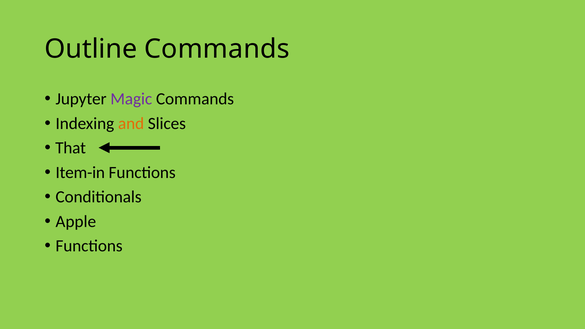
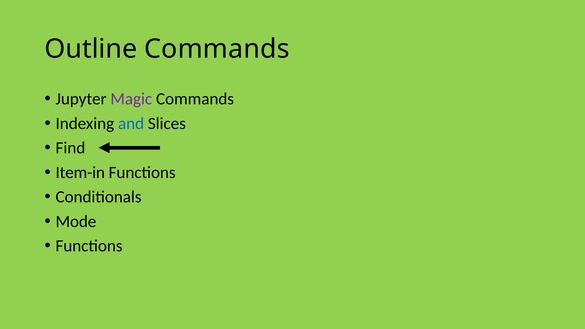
and colour: orange -> blue (131, 123)
That: That -> Find (70, 148)
Apple: Apple -> Mode (76, 222)
